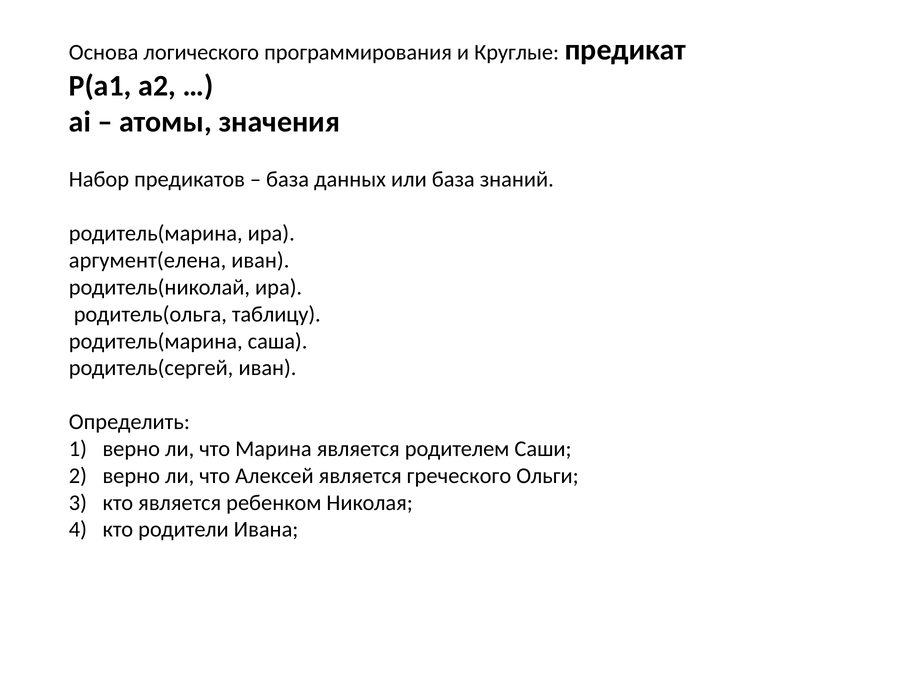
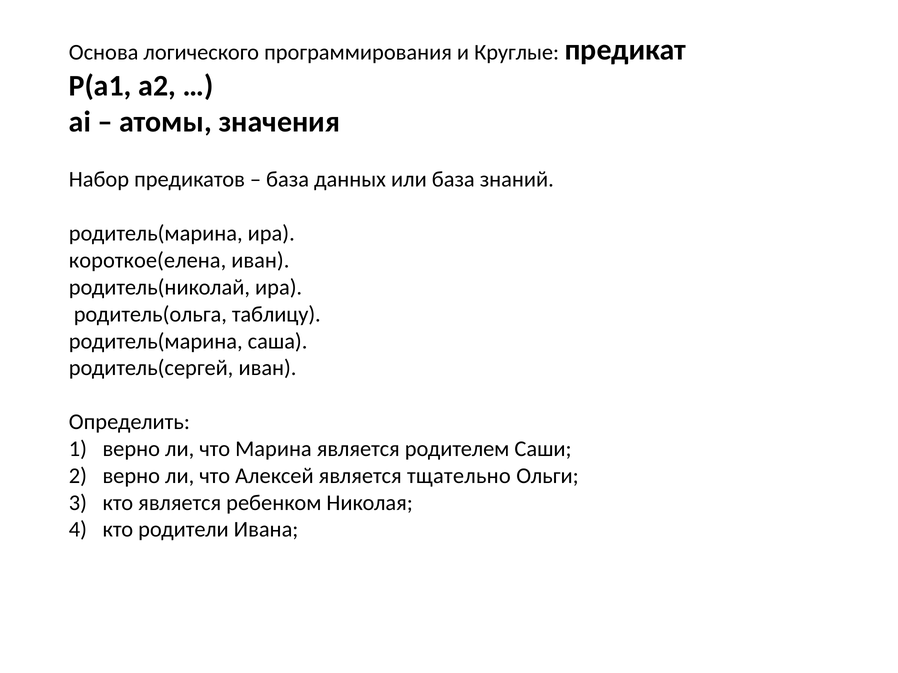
аргумент(елена: аргумент(елена -> короткое(елена (148, 261)
греческого: греческого -> тщательно (459, 476)
